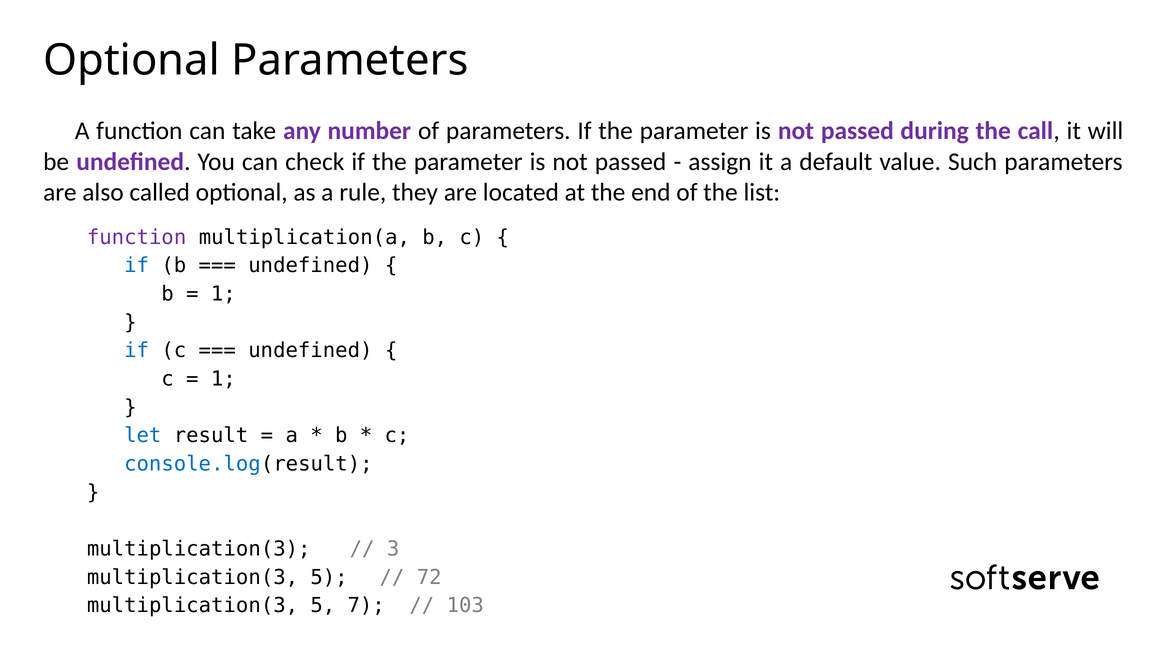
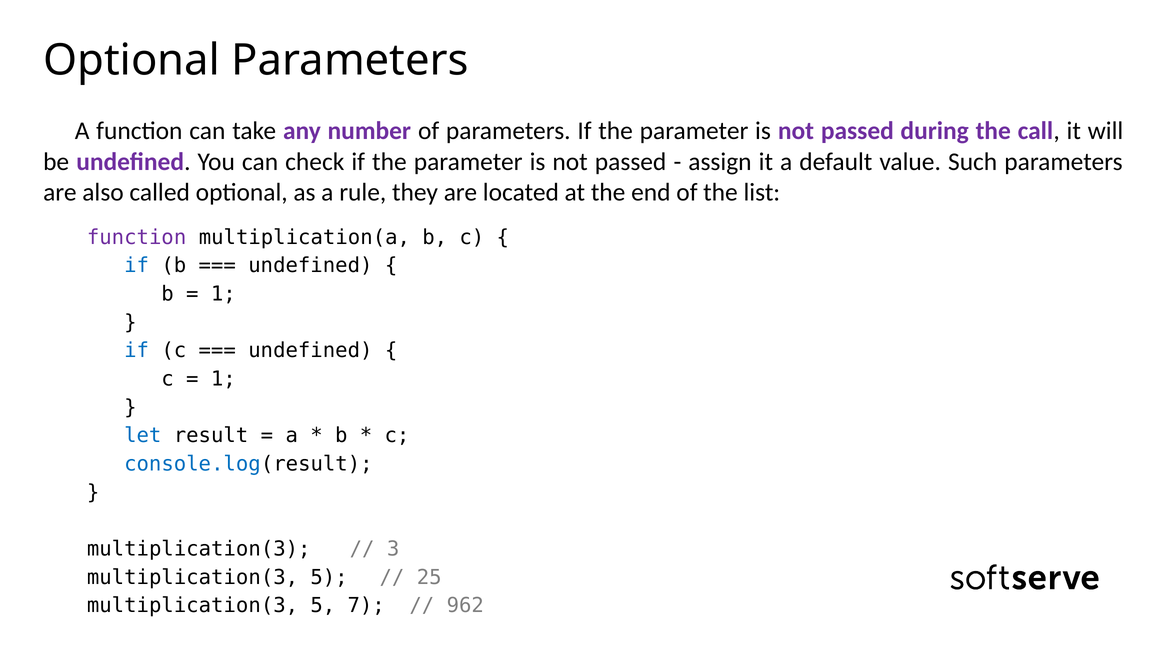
72: 72 -> 25 (429, 577)
103: 103 -> 962 (465, 605)
